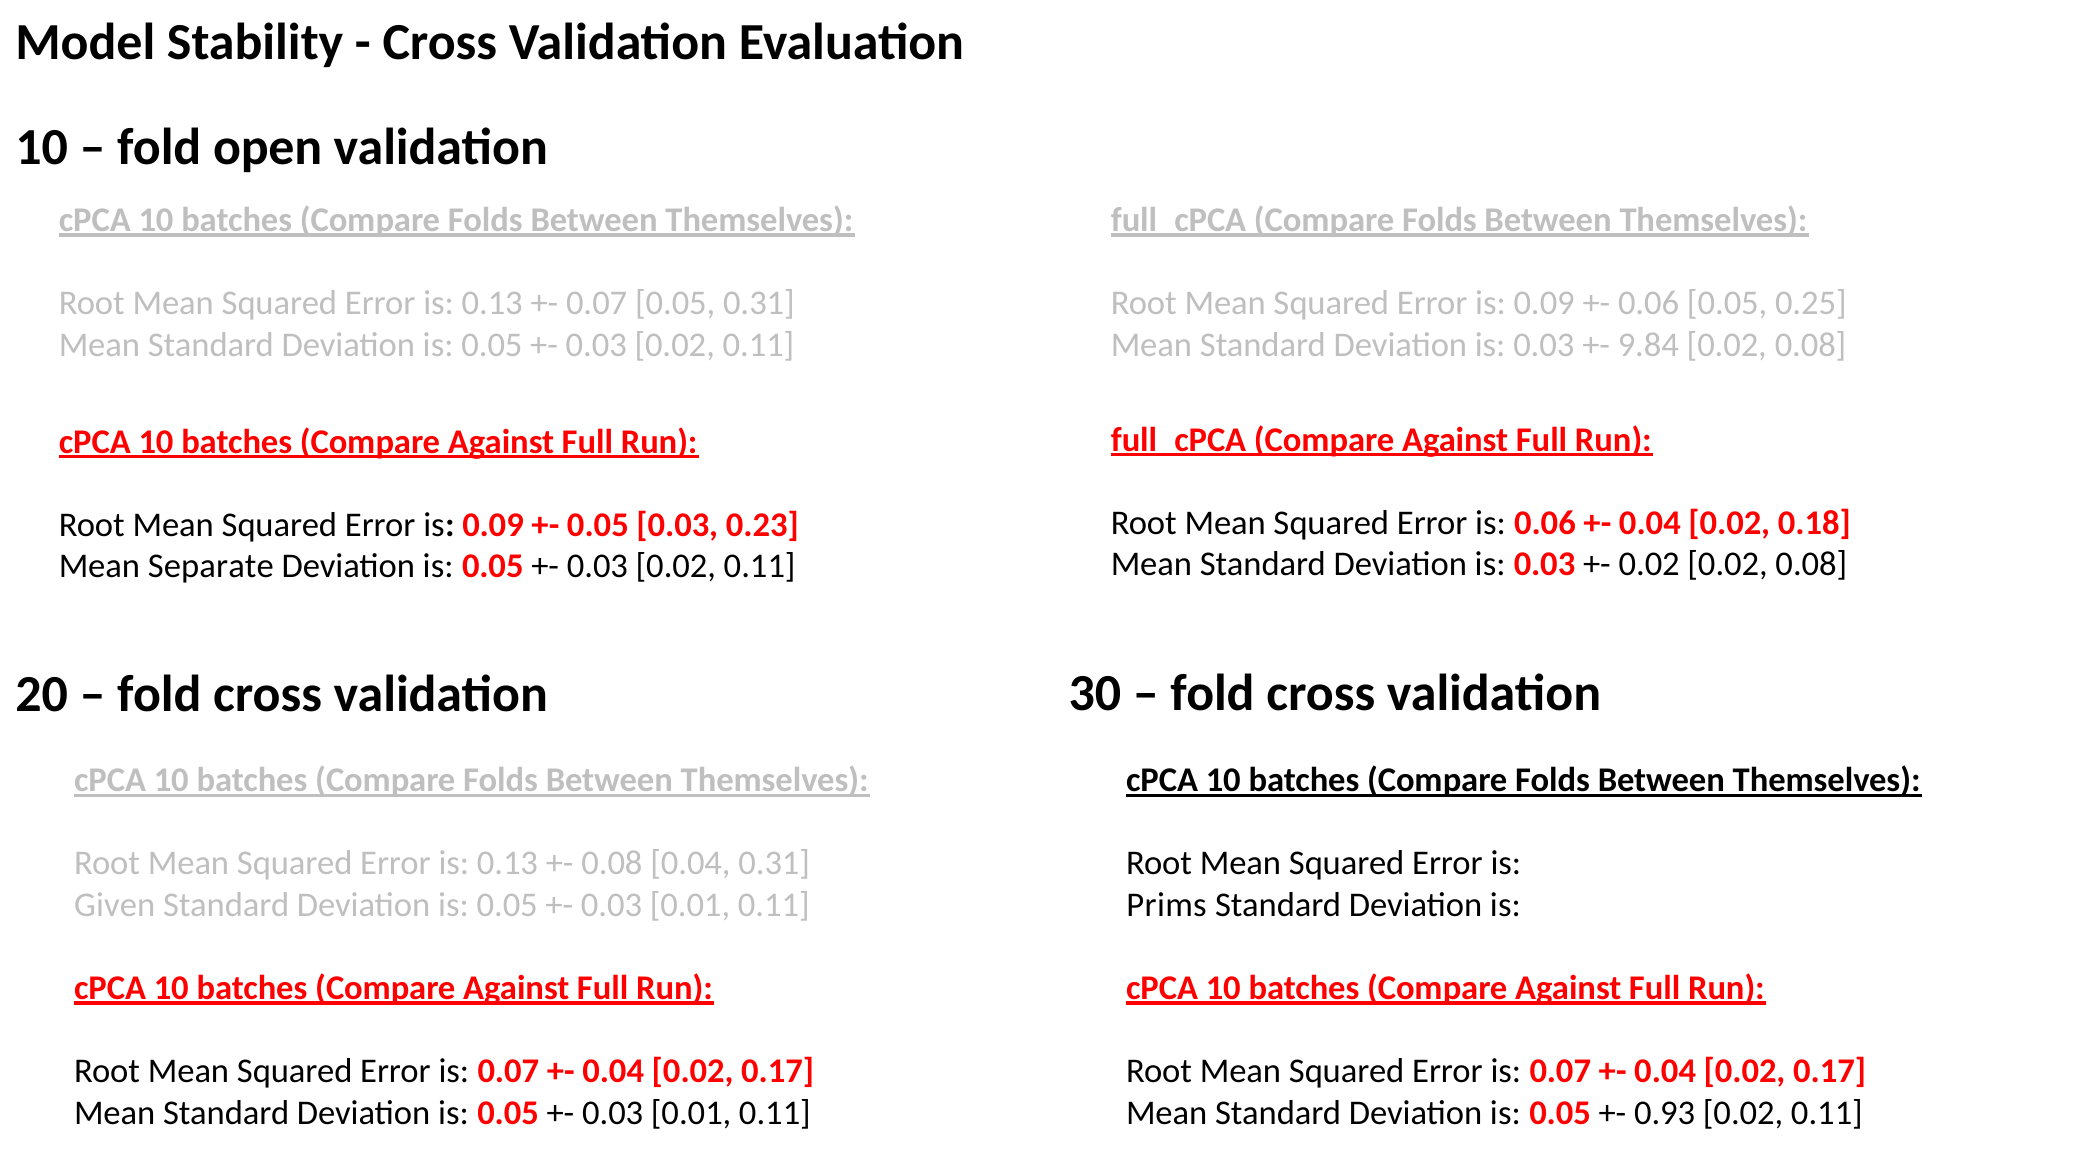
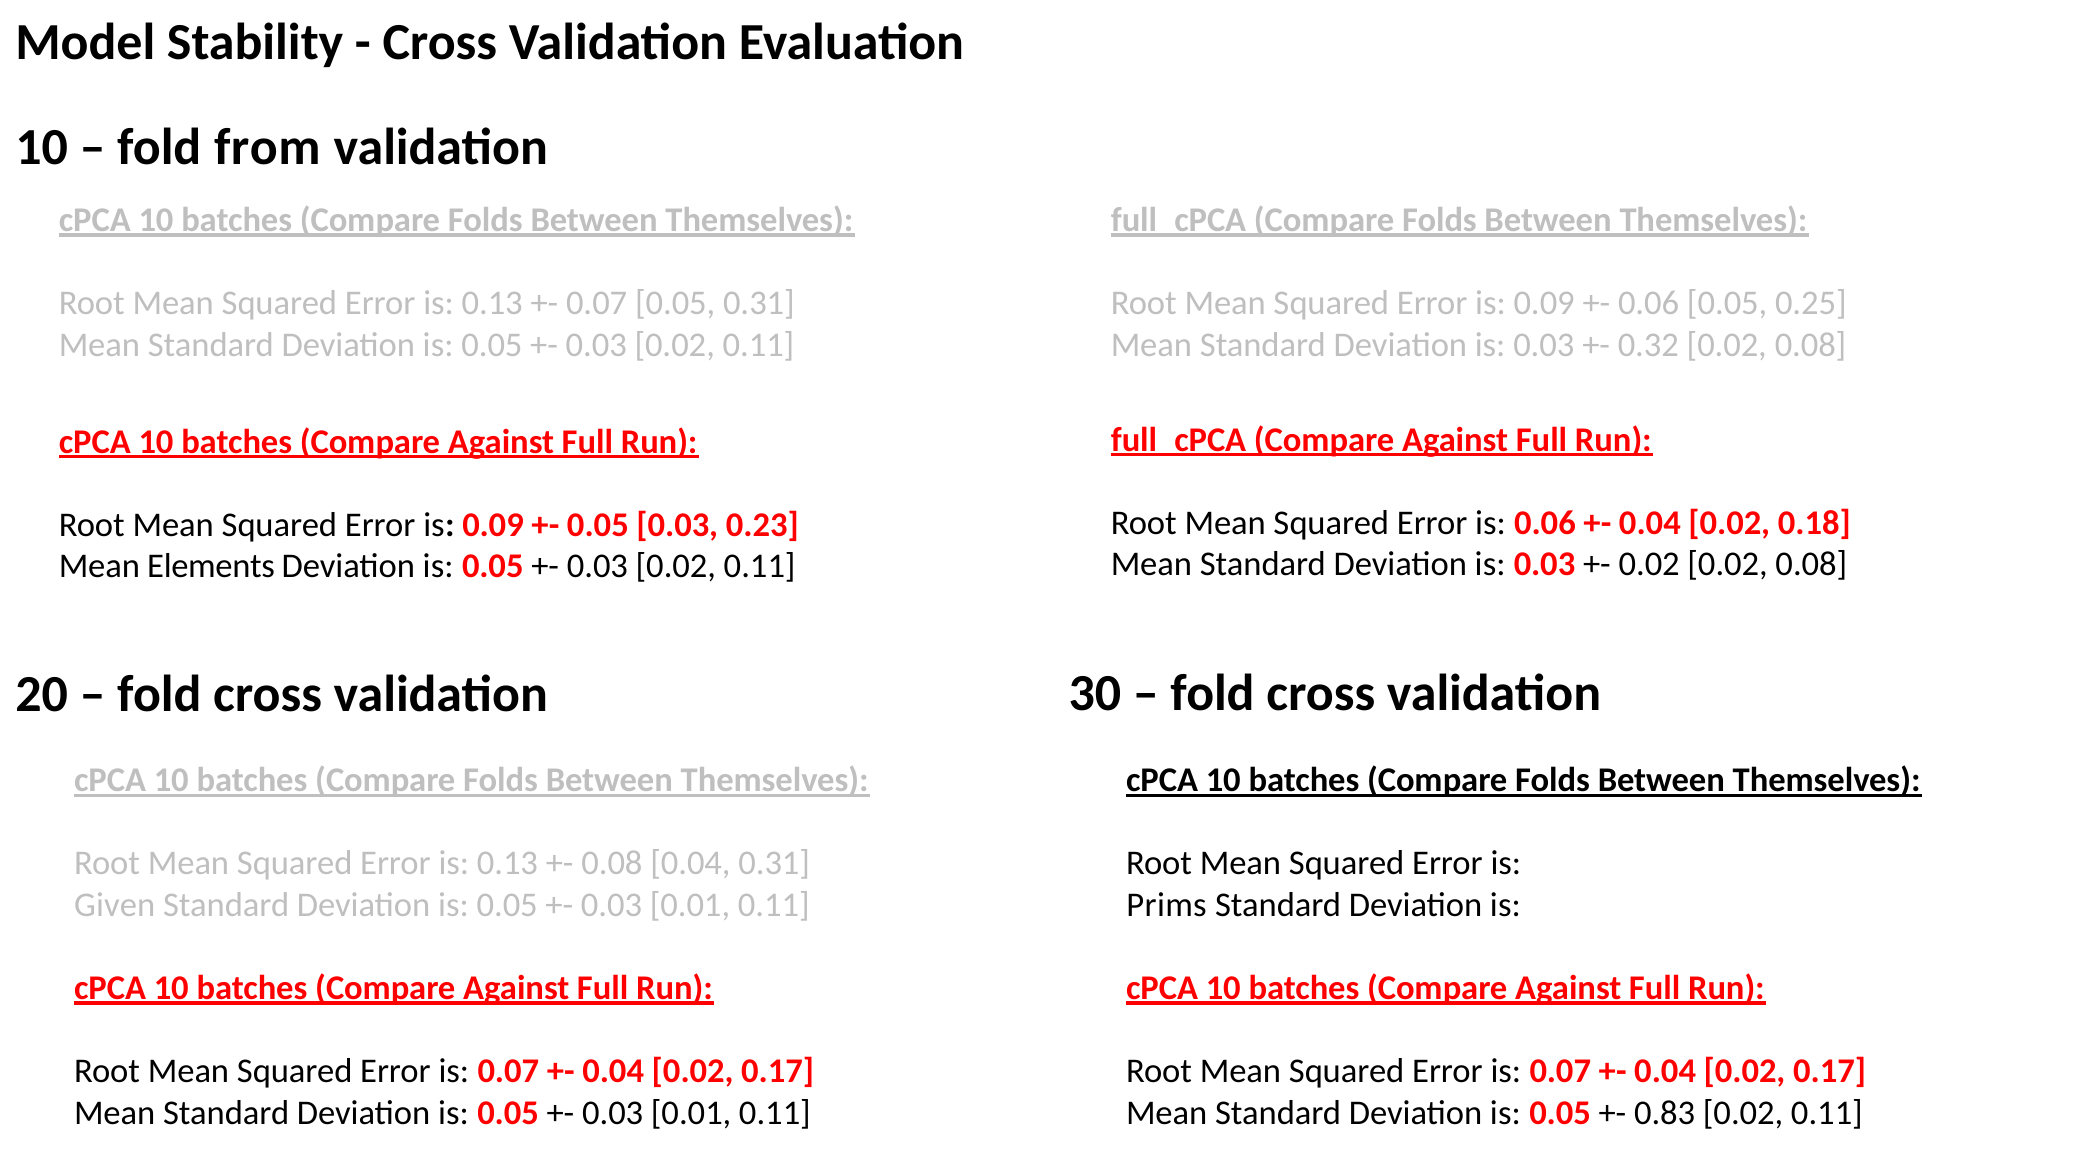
open: open -> from (267, 148)
9.84: 9.84 -> 0.32 (1648, 345)
Separate: Separate -> Elements (211, 566)
0.93: 0.93 -> 0.83 (1665, 1113)
